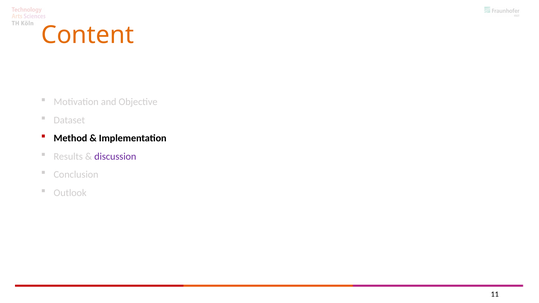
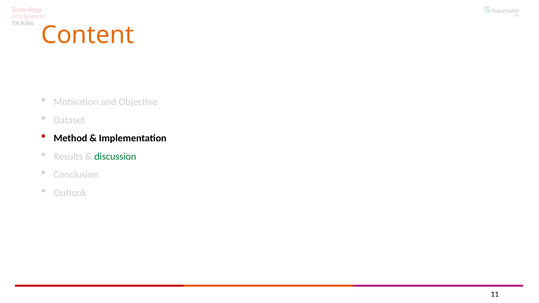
discussion colour: purple -> green (115, 157)
